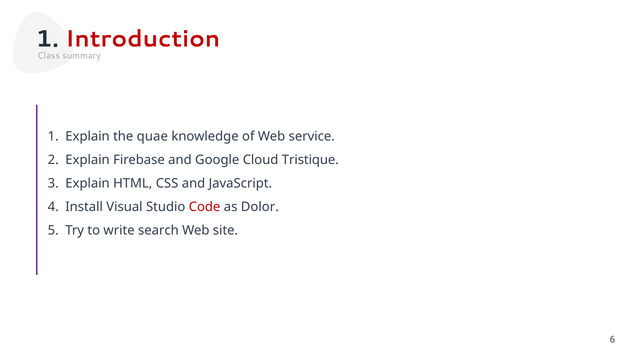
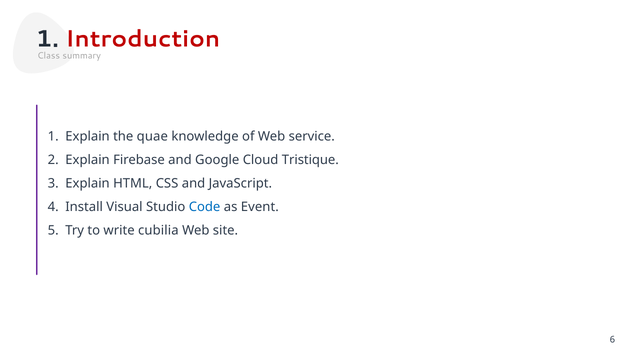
Code colour: red -> blue (205, 207)
Dolor: Dolor -> Event (260, 207)
search: search -> cubilia (158, 230)
